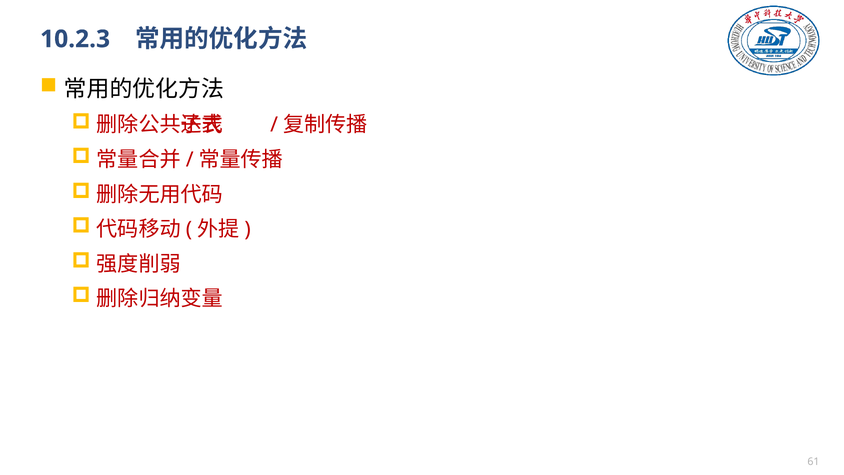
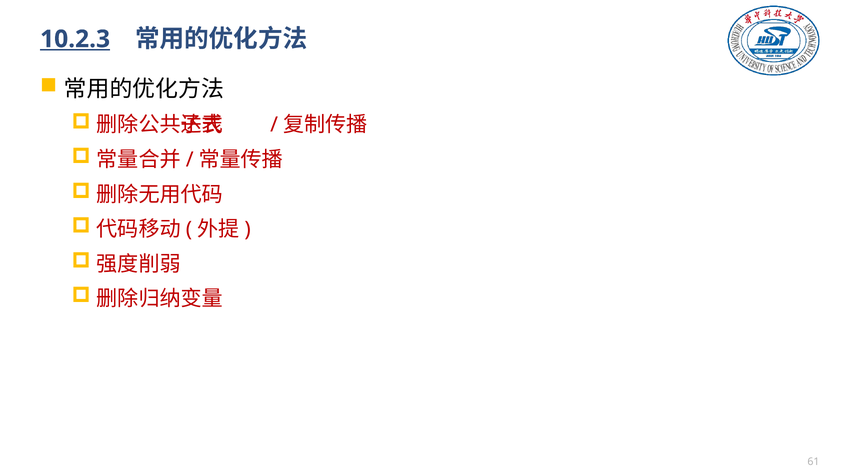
10.2.3 underline: none -> present (75, 39)
